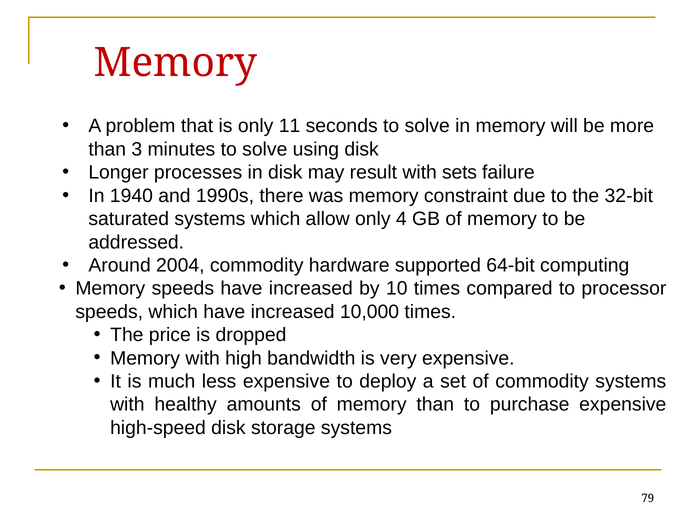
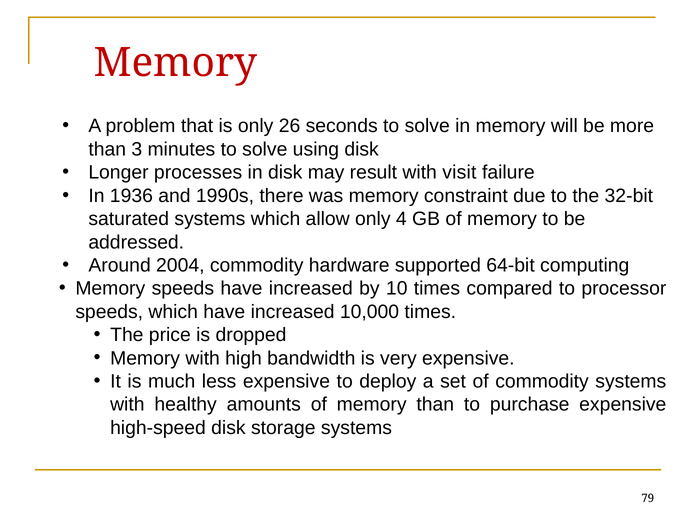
11: 11 -> 26 (290, 126)
sets: sets -> visit (459, 173)
1940: 1940 -> 1936 (131, 196)
